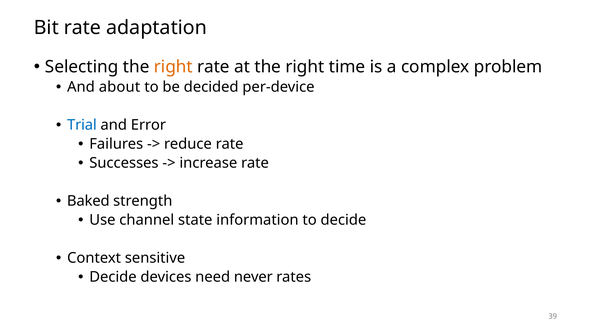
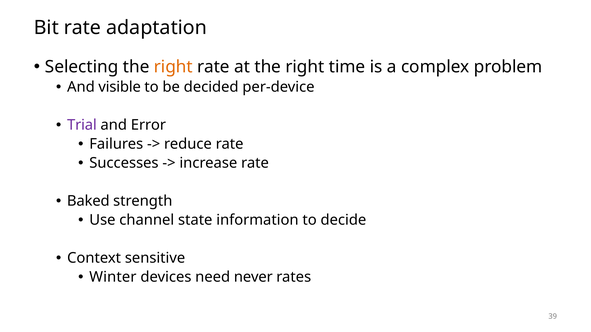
about: about -> visible (120, 87)
Trial colour: blue -> purple (82, 125)
Decide: Decide -> Winter (113, 277)
